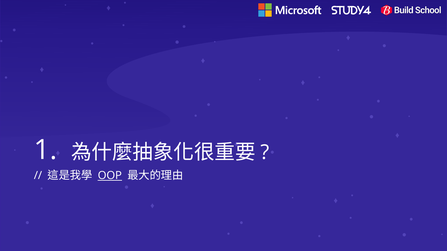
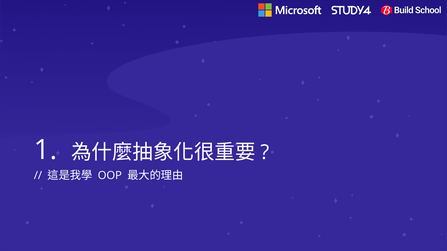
OOP underline: present -> none (110, 176)
